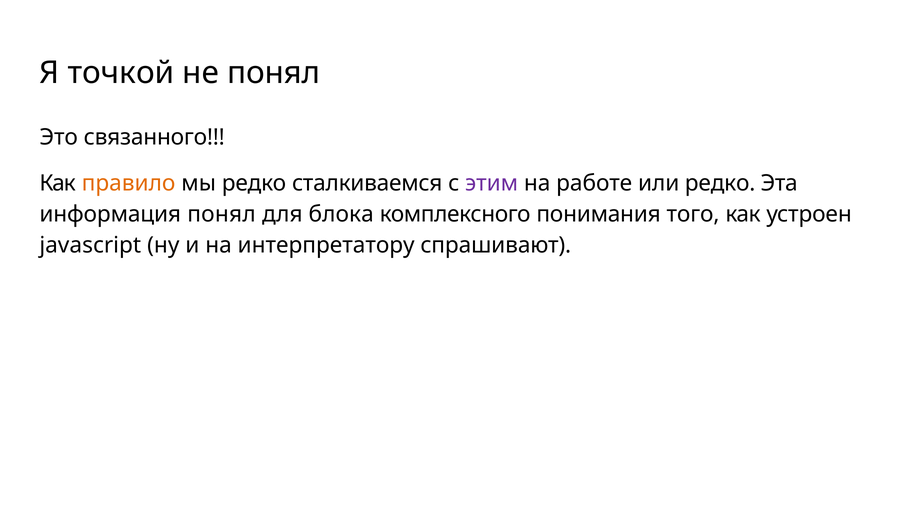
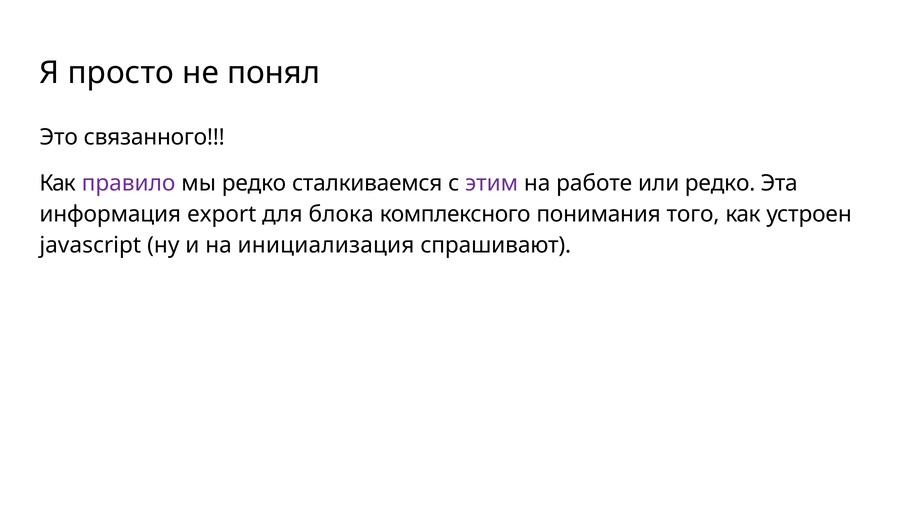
точкой: точкой -> просто (121, 73)
правило colour: orange -> purple (129, 183)
информация понял: понял -> export (222, 214)
интерпретатору: интерпретатору -> инициализация (326, 245)
